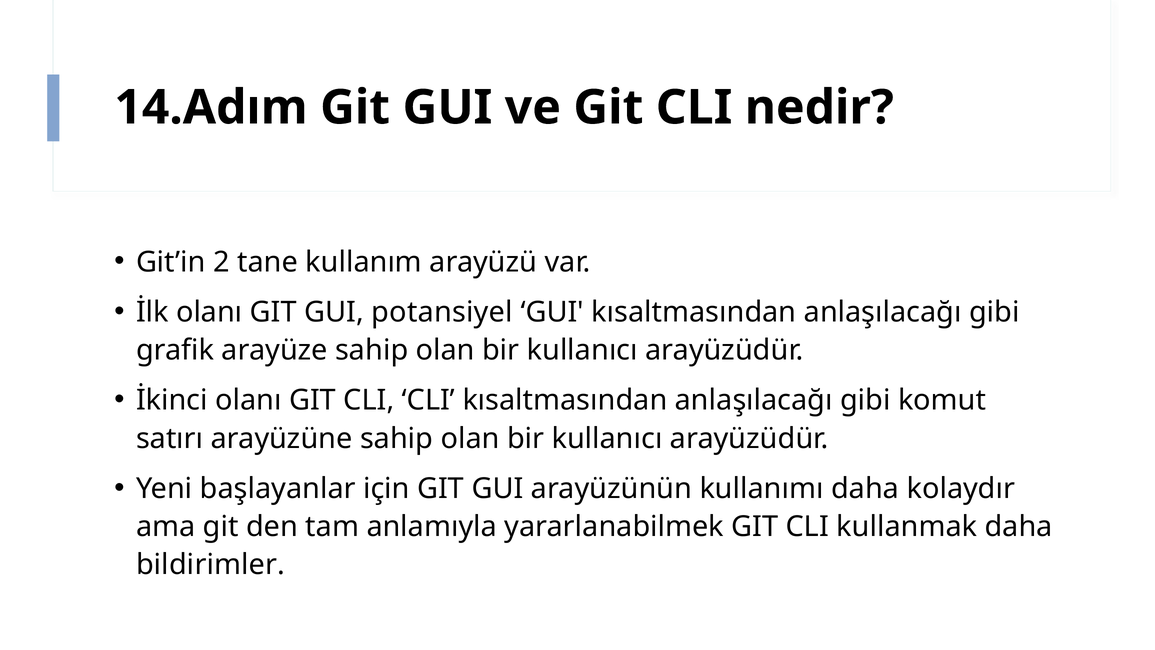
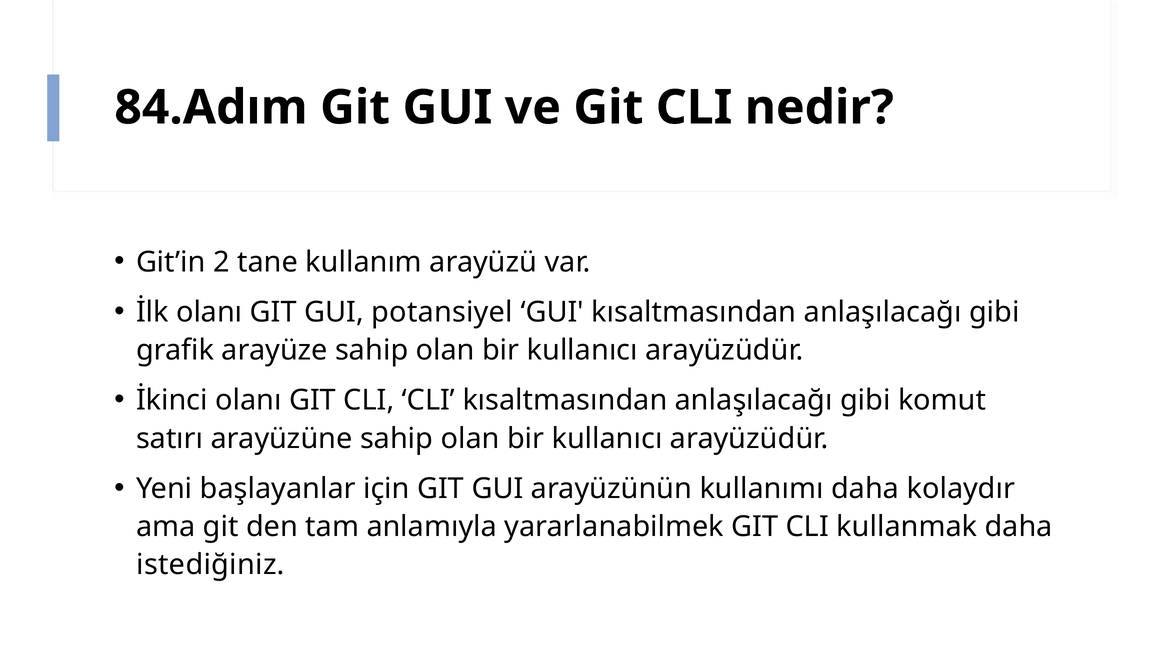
14.Adım: 14.Adım -> 84.Adım (211, 108)
bildirimler: bildirimler -> istediğiniz (211, 565)
